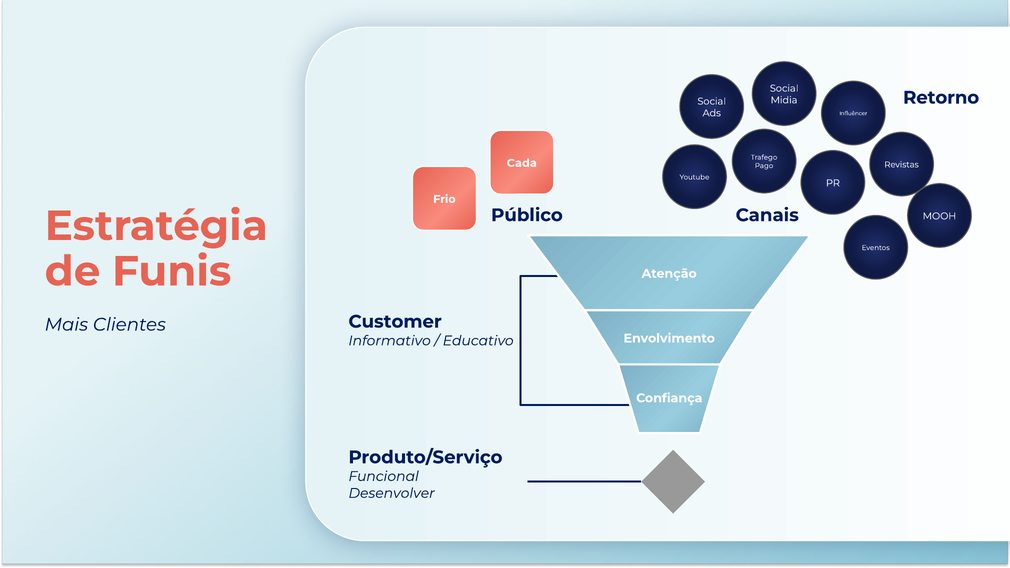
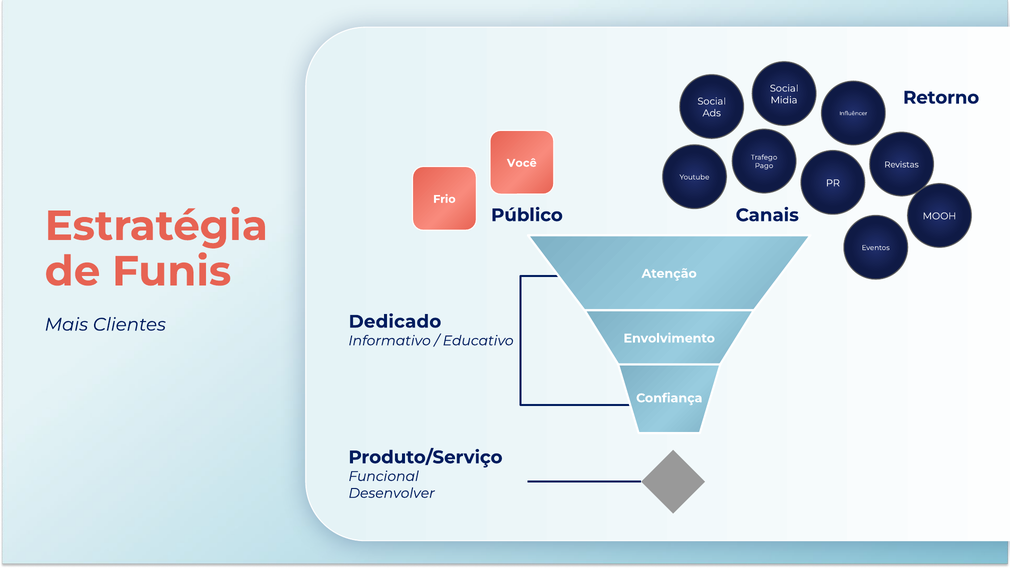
Cada: Cada -> Você (522, 163)
Customer: Customer -> Dedicado (395, 322)
